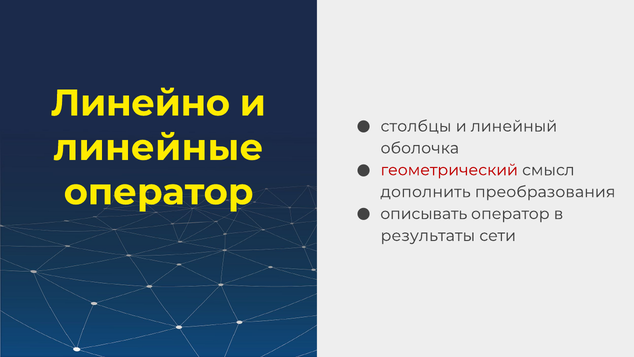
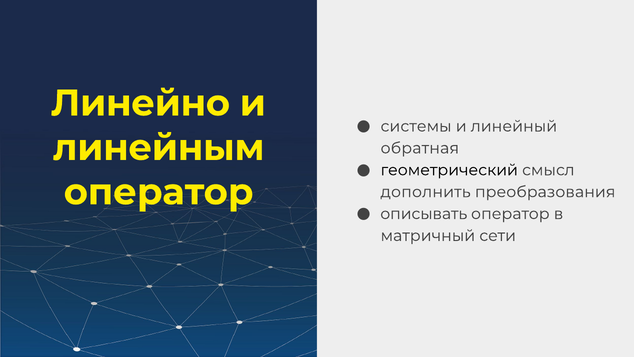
столбцы: столбцы -> системы (416, 126)
линейные: линейные -> линейным (159, 148)
оболочка: оболочка -> обратная (420, 148)
геометрический colour: red -> black (449, 170)
результаты: результаты -> матричный (428, 235)
